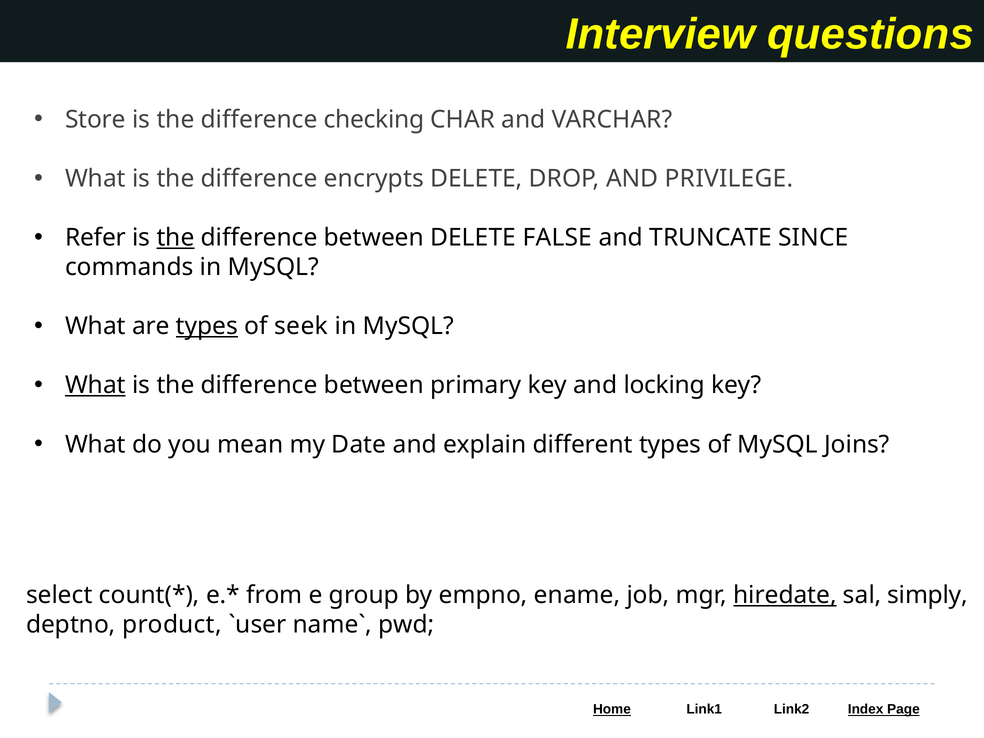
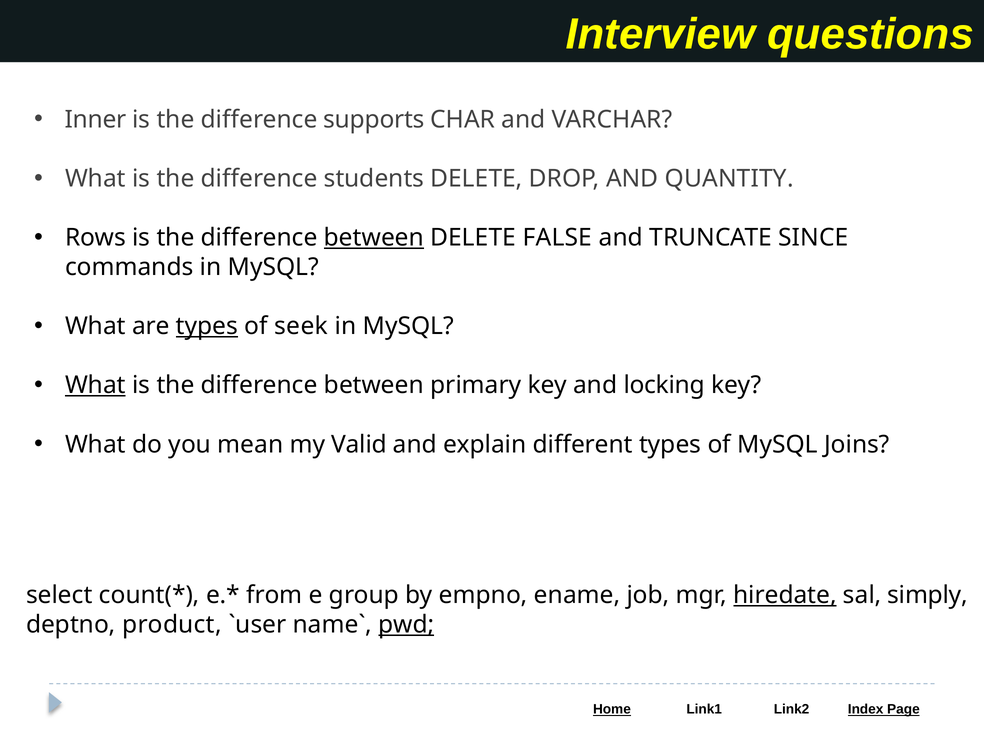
Store: Store -> Inner (95, 120)
checking: checking -> supports (374, 120)
encrypts: encrypts -> students (374, 179)
PRIVILEGE: PRIVILEGE -> QUANTITY (729, 179)
Refer: Refer -> Rows (95, 238)
the underline: present -> none (176, 238)
between underline: none -> present (374, 238)
Date: Date -> Valid (359, 444)
pwd underline: none -> present (406, 625)
